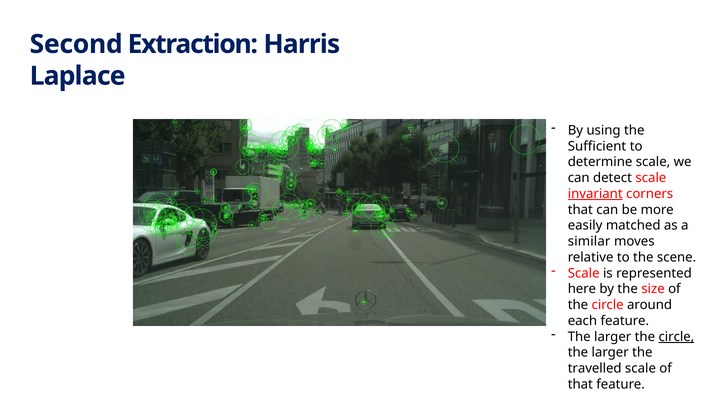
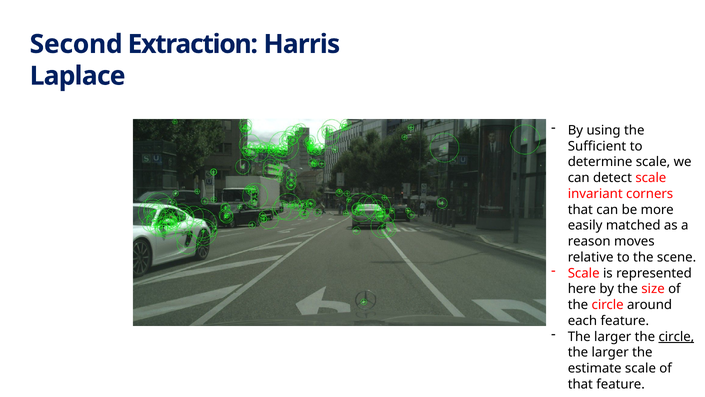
invariant underline: present -> none (595, 194)
similar: similar -> reason (589, 241)
travelled: travelled -> estimate (595, 368)
